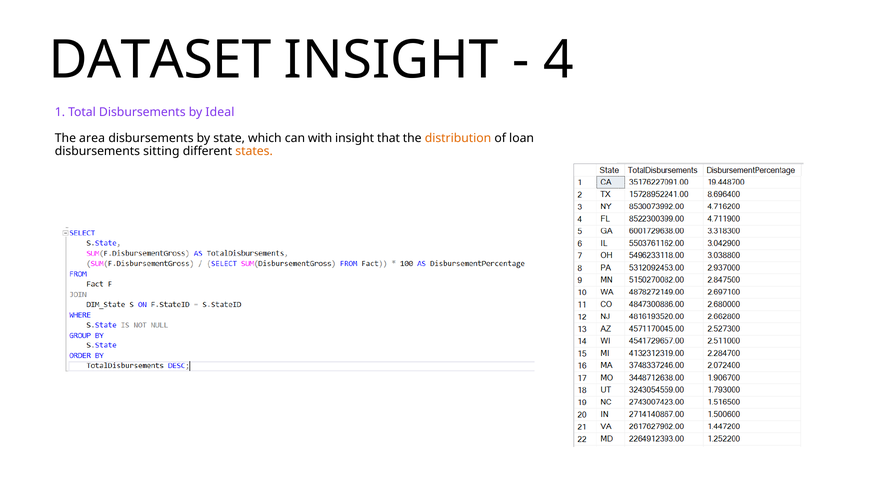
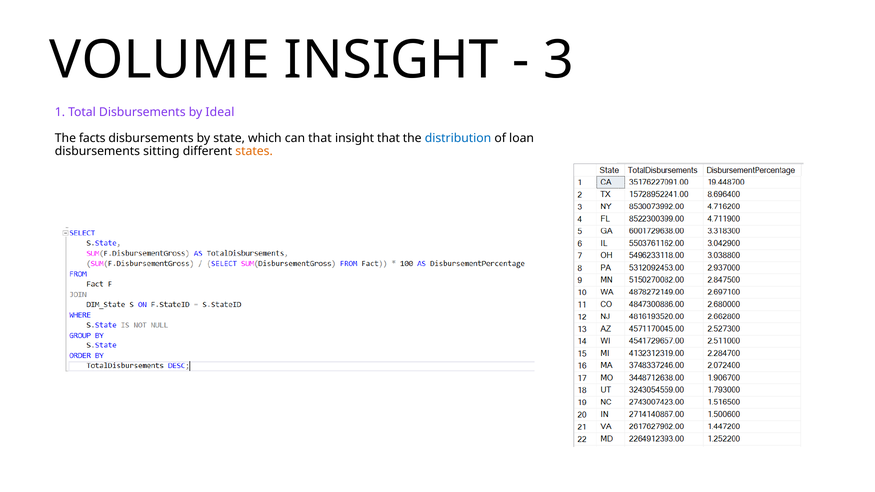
DATASET: DATASET -> VOLUME (160, 60)
4: 4 -> 3 (559, 60)
area: area -> facts (92, 138)
can with: with -> that (320, 138)
distribution colour: orange -> blue (458, 138)
